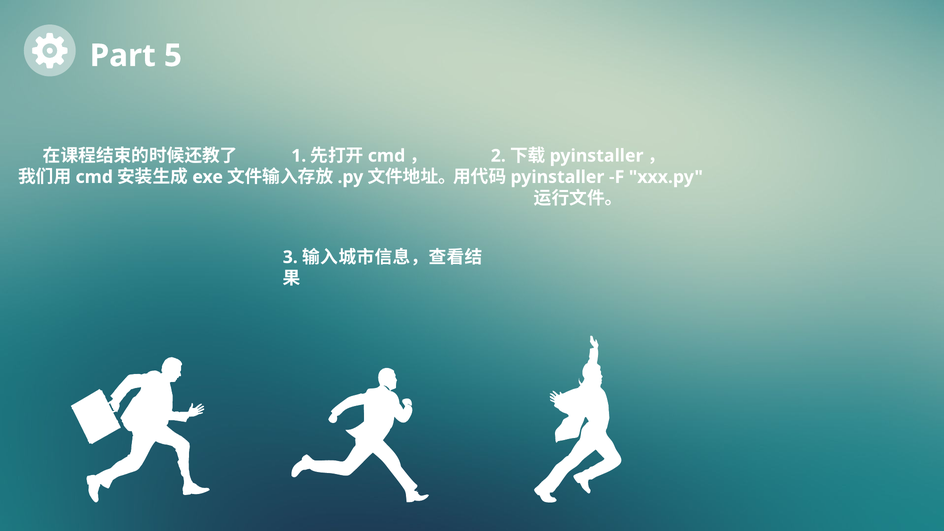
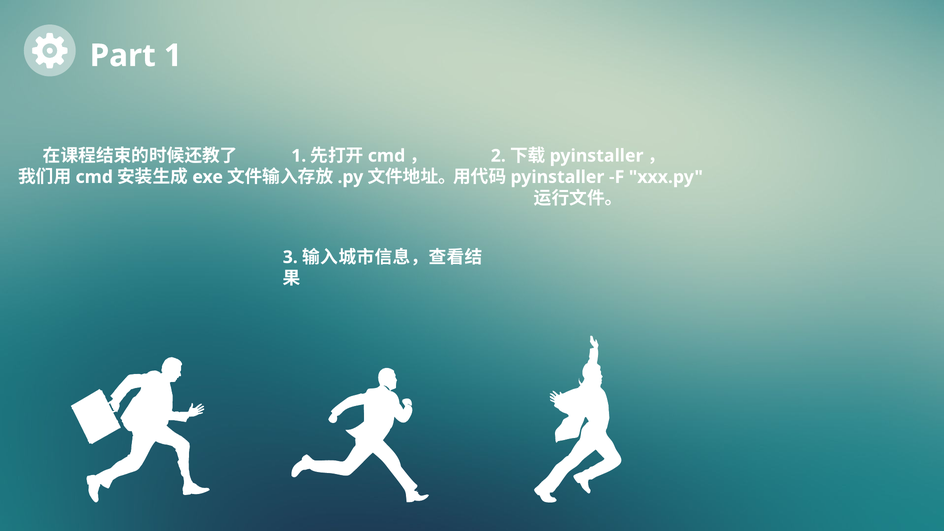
Part 5: 5 -> 1 (173, 56)
